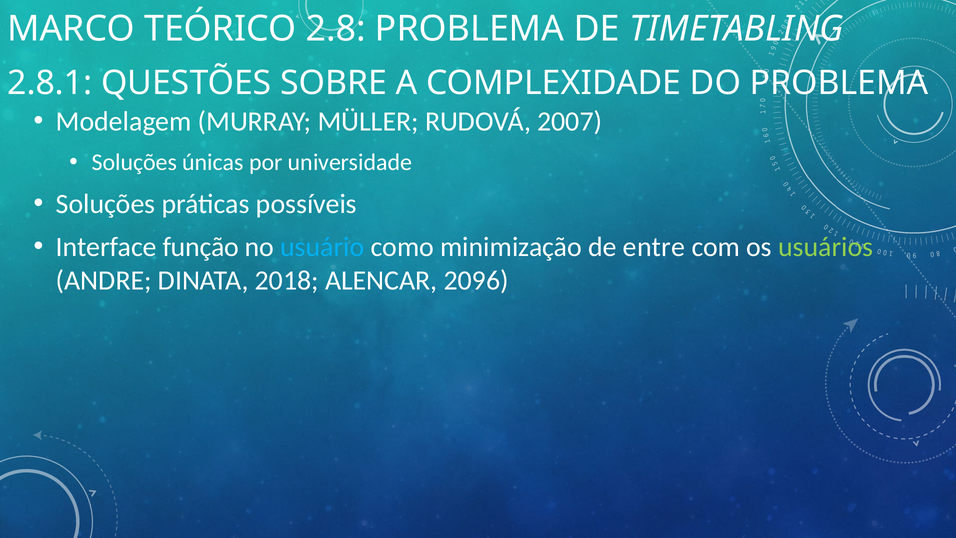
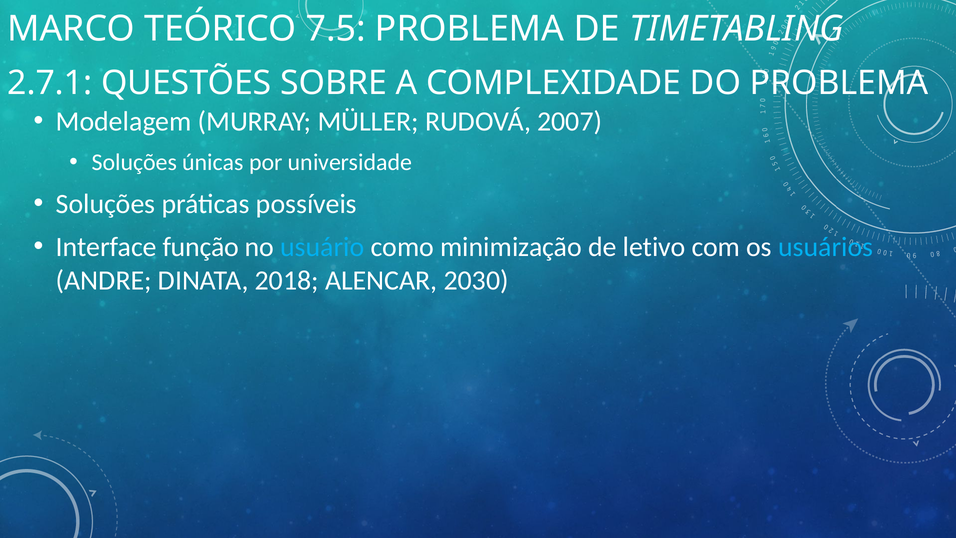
2.8: 2.8 -> 7.5 (336, 29)
2.8.1: 2.8.1 -> 2.7.1 (50, 83)
entre: entre -> letivo (654, 247)
usuários colour: light green -> light blue (826, 247)
2096: 2096 -> 2030 (476, 280)
